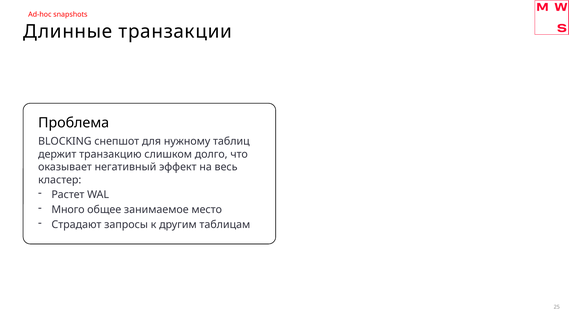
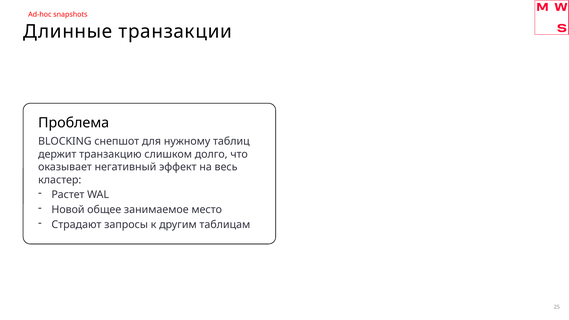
Много: Много -> Новой (68, 210)
